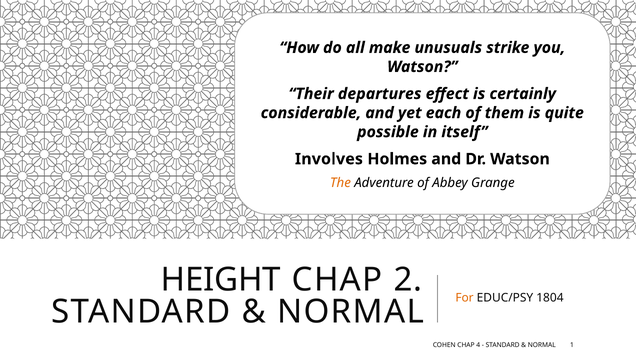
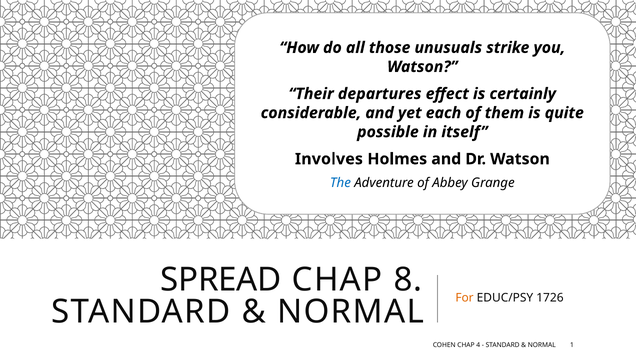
make: make -> those (390, 48)
The colour: orange -> blue (340, 183)
HEIGHT: HEIGHT -> SPREAD (221, 280)
2: 2 -> 8 (408, 280)
1804: 1804 -> 1726 (550, 298)
